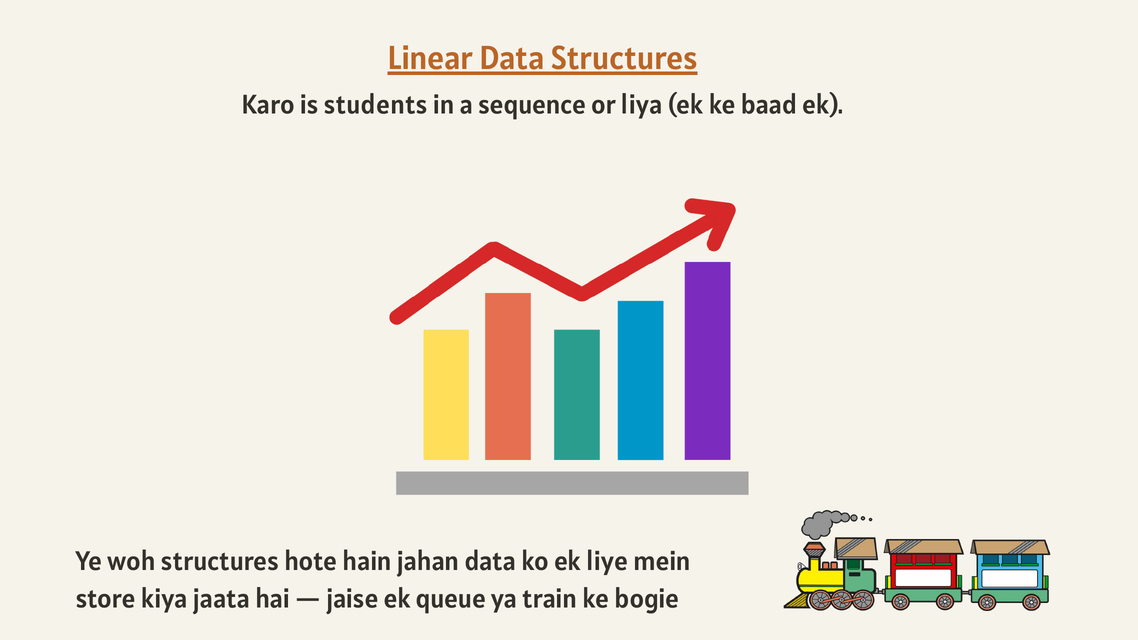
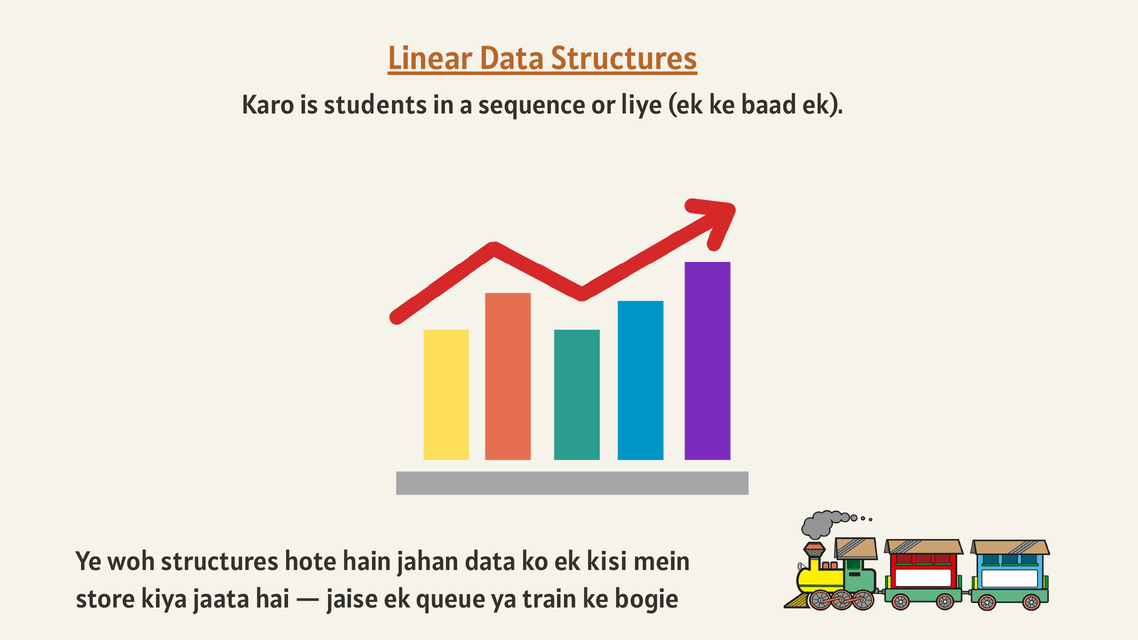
liya: liya -> liye (642, 105)
liye: liye -> kisi (607, 561)
